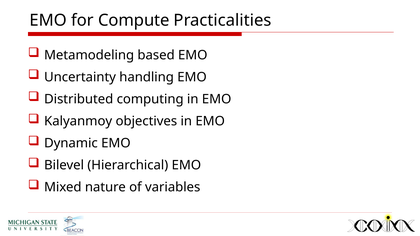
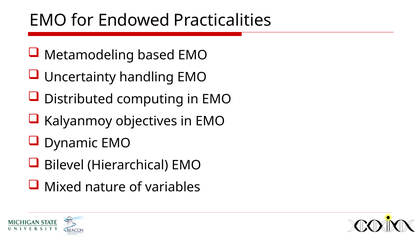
Compute: Compute -> Endowed (134, 20)
